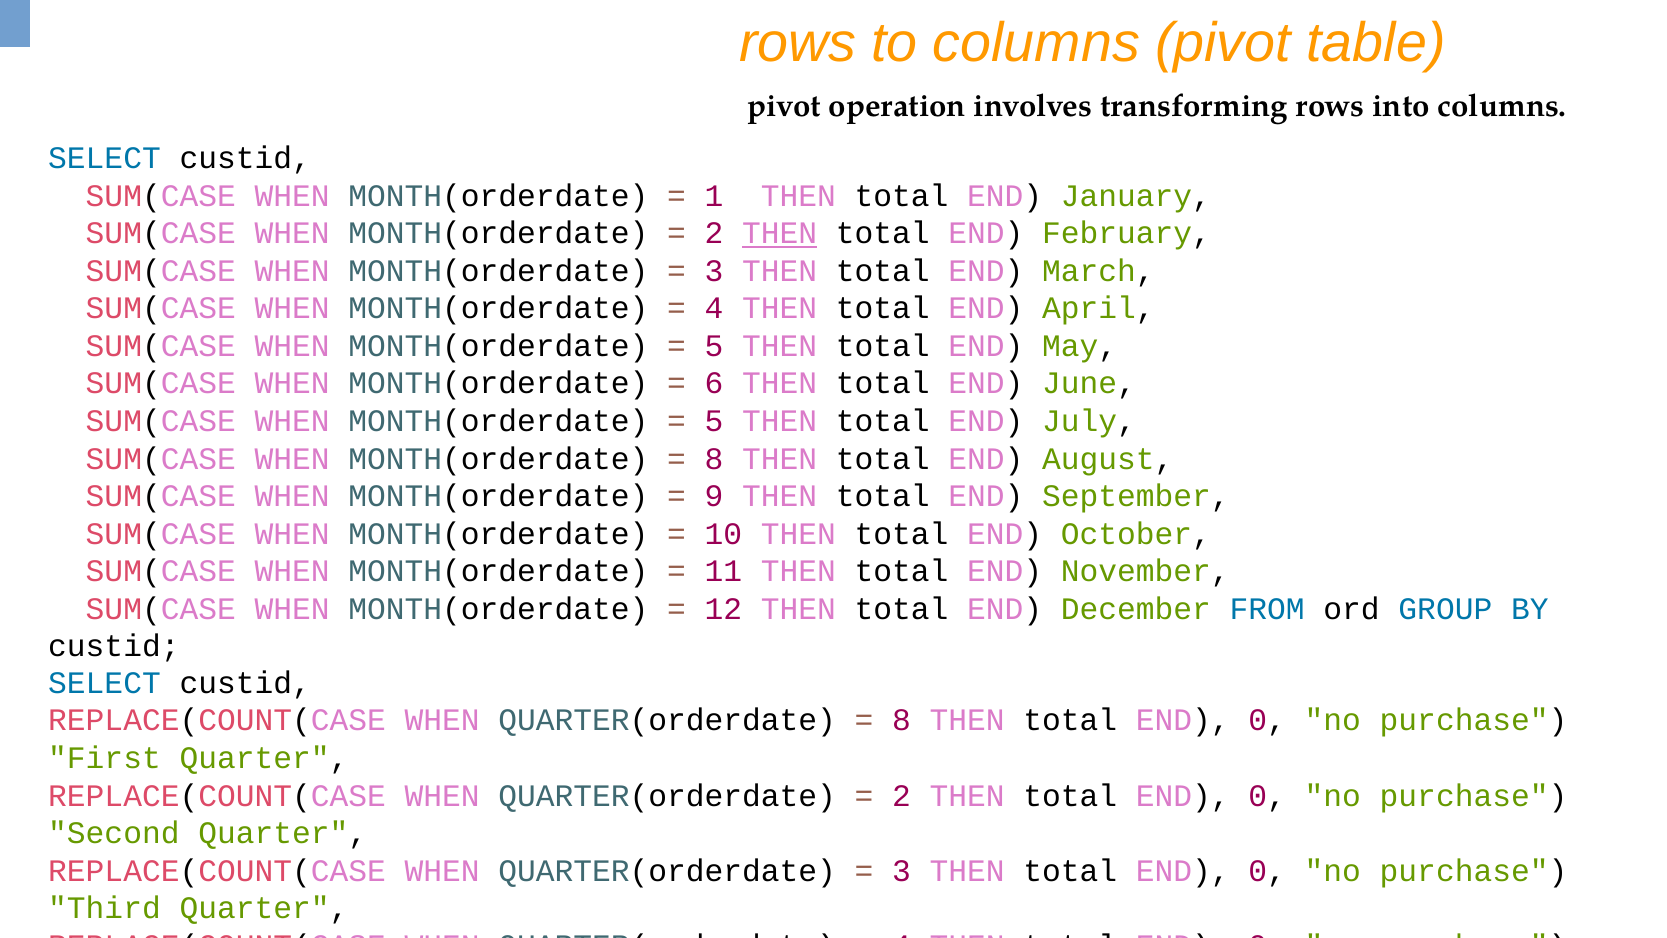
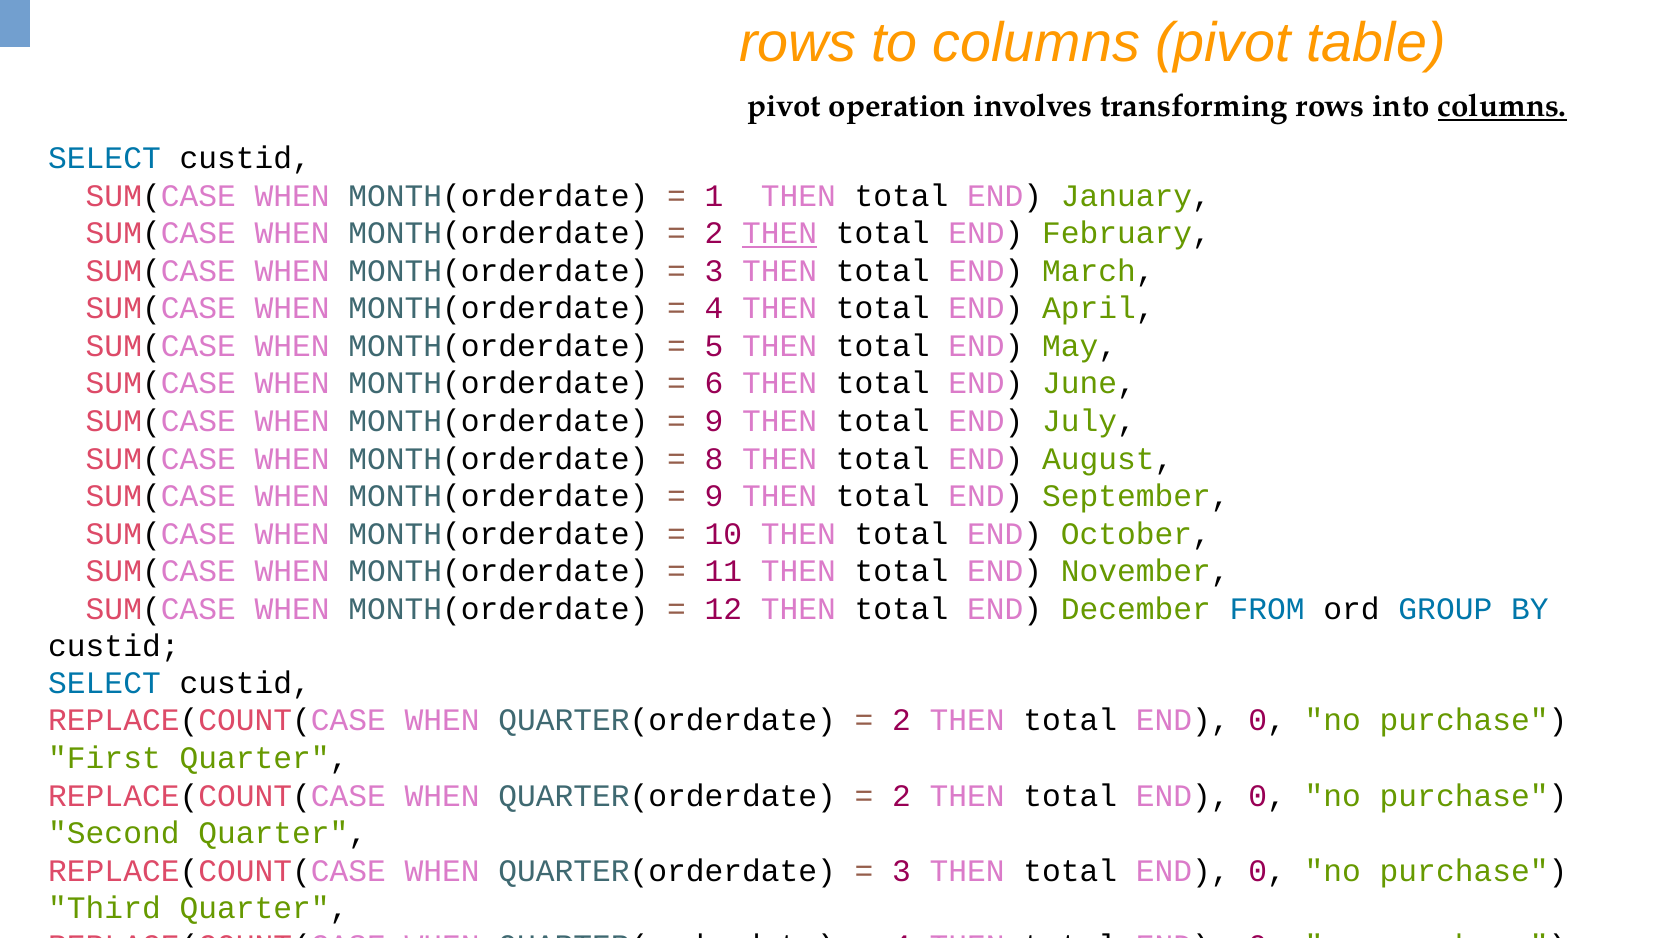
columns underline: none -> present (1502, 106)
5: 5 -> 9 (714, 421)
8: 8 -> 2 (902, 720)
